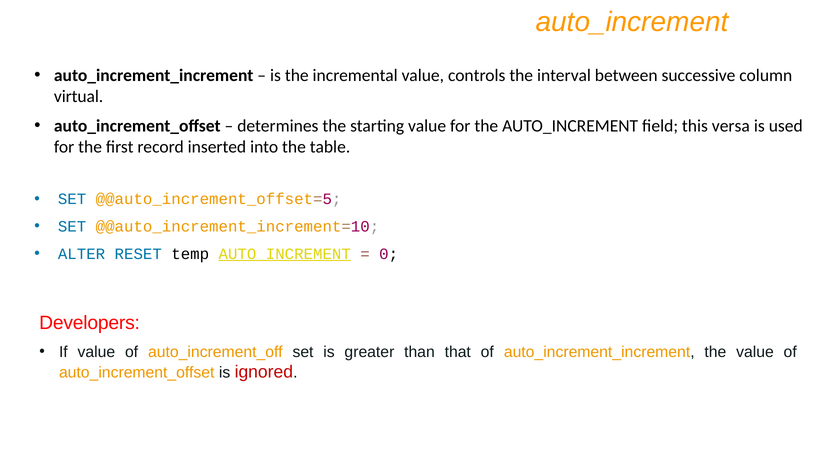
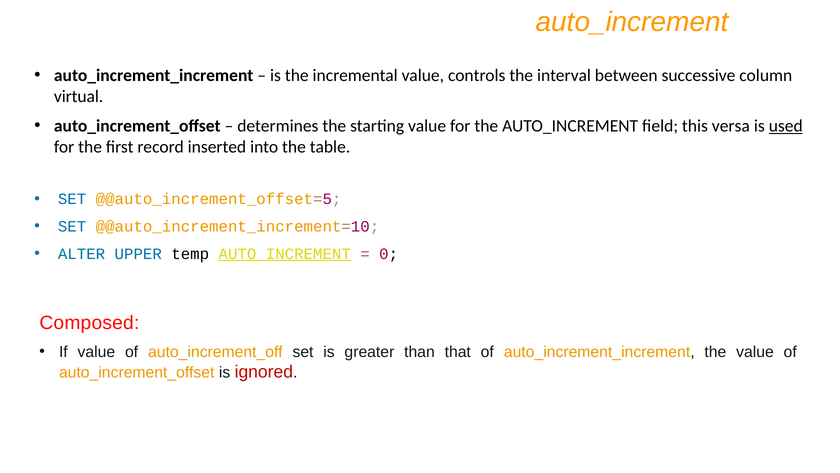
used underline: none -> present (786, 126)
RESET: RESET -> UPPER (138, 254)
Developers: Developers -> Composed (89, 323)
